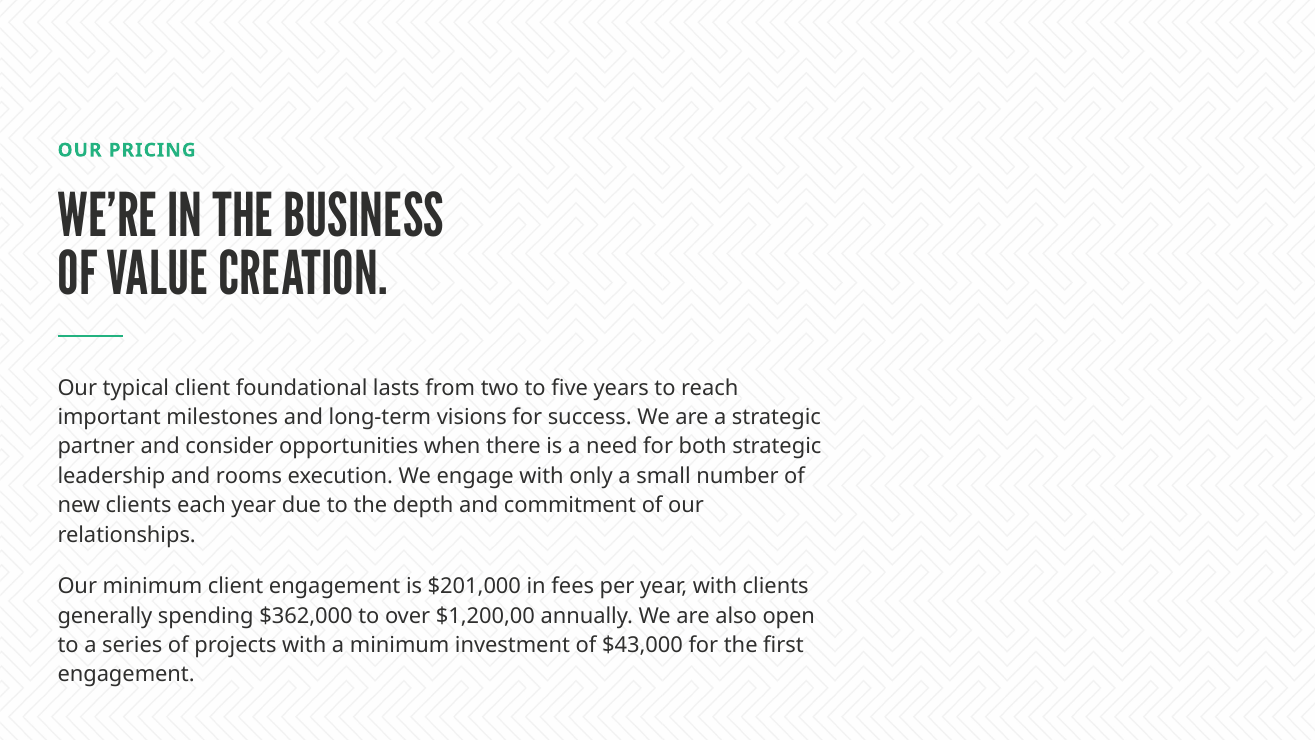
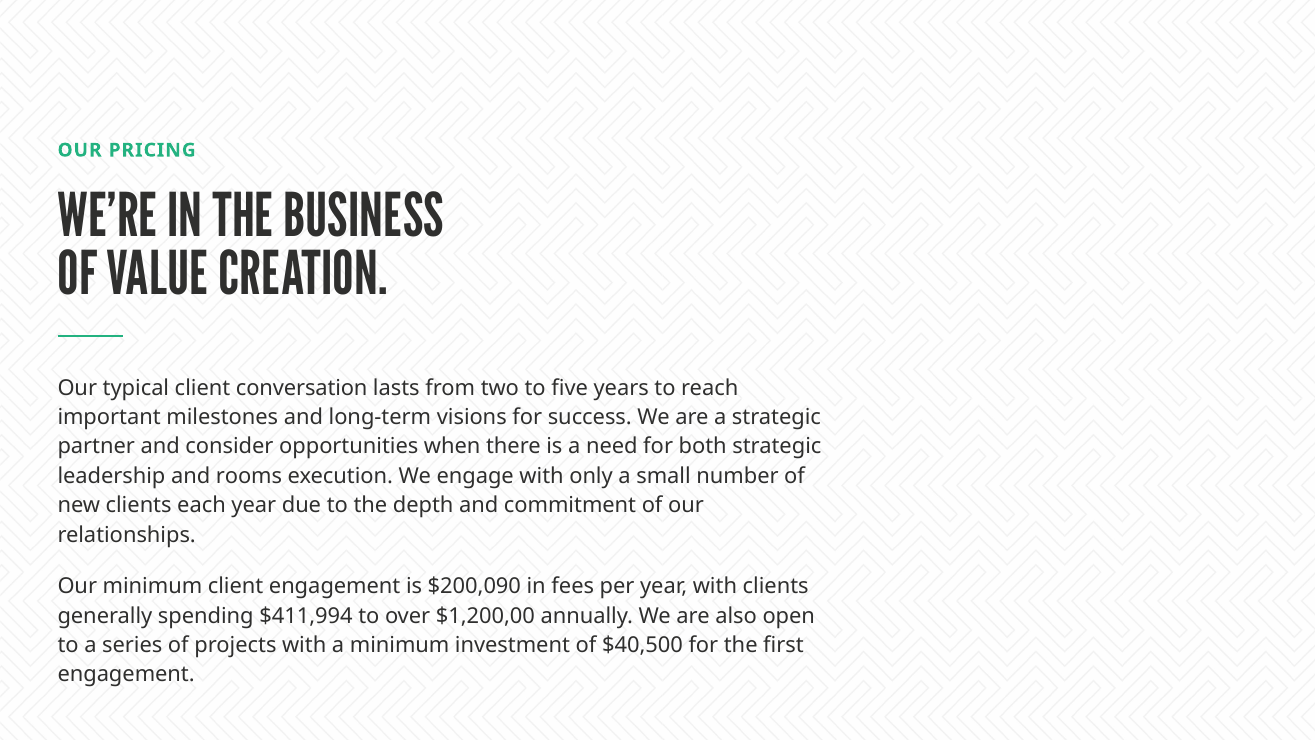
foundational: foundational -> conversation (302, 388)
$201,000: $201,000 -> $200,090 (474, 586)
$362,000: $362,000 -> $411,994 (306, 616)
$43,000: $43,000 -> $40,500 (642, 645)
